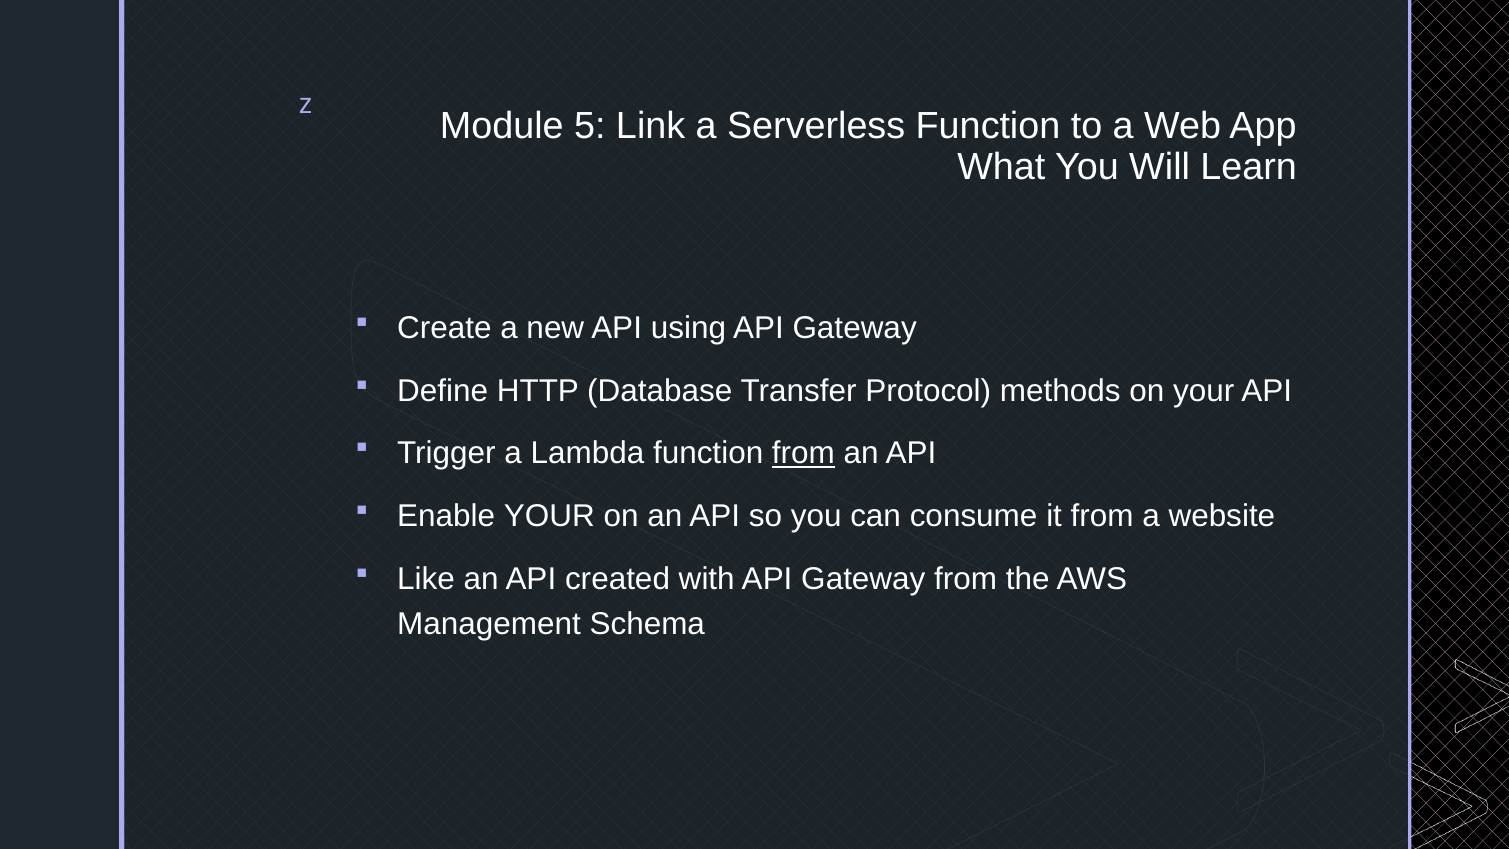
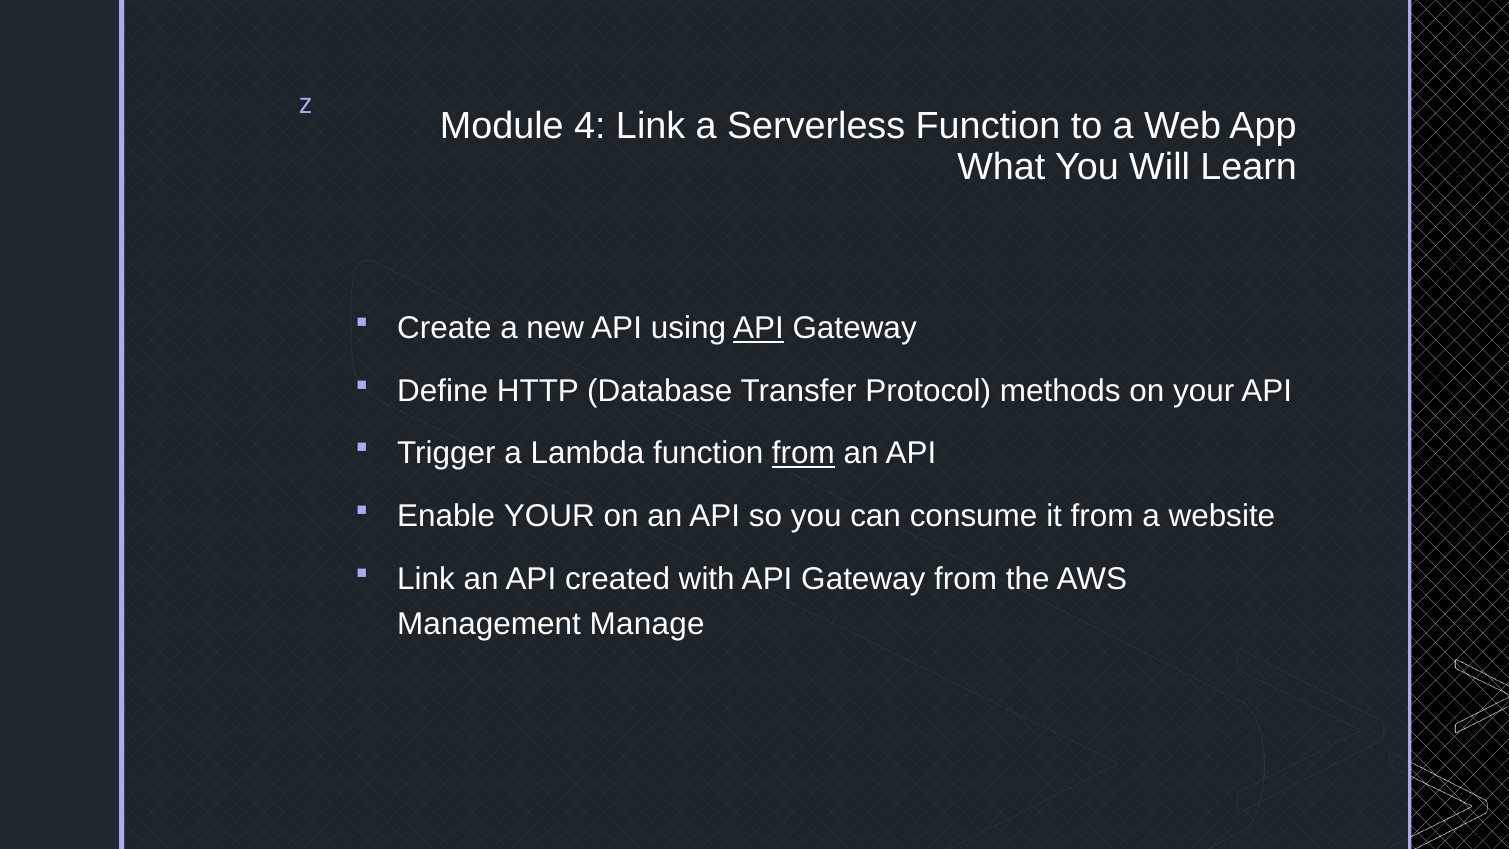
5: 5 -> 4 (590, 126)
API underline: none -> present (758, 328)
Like: Like -> Link (426, 579)
Schema: Schema -> Manage (647, 624)
